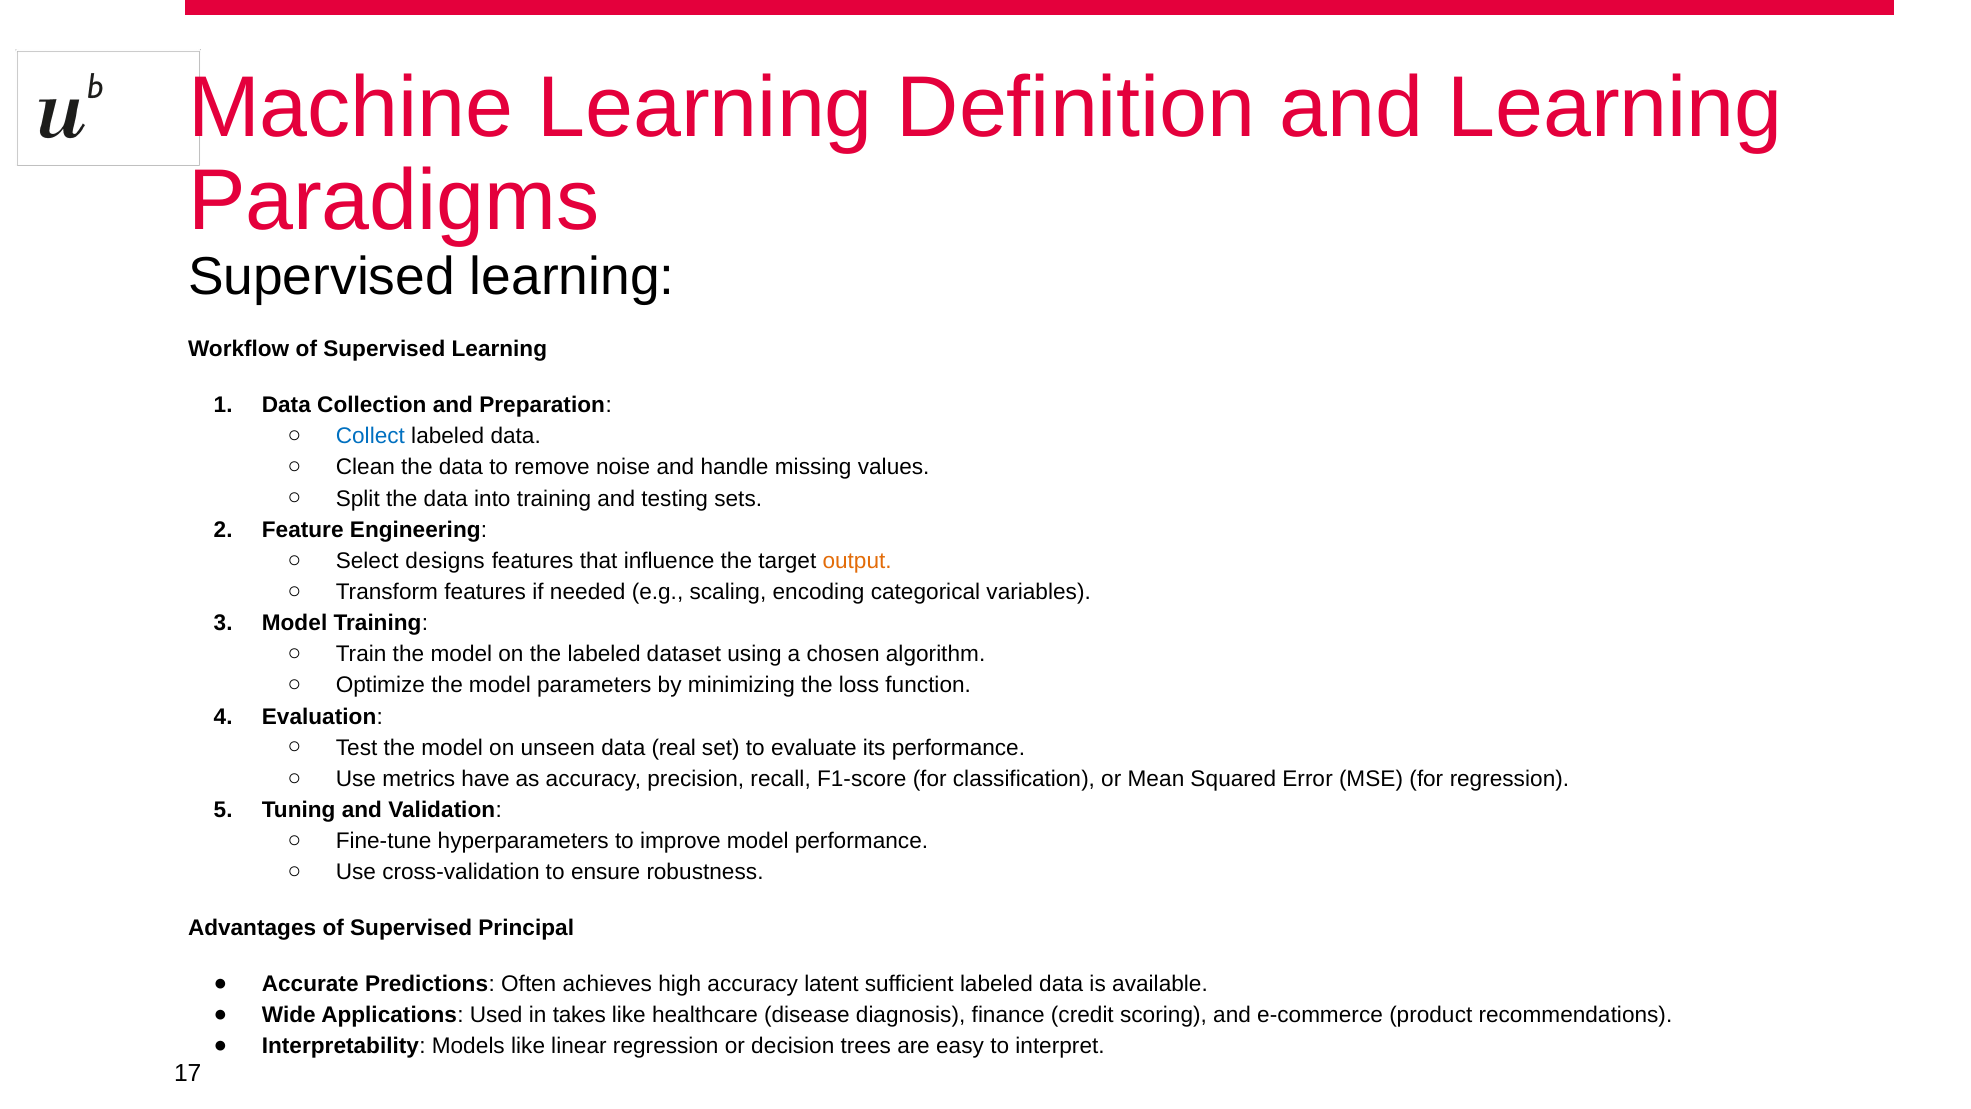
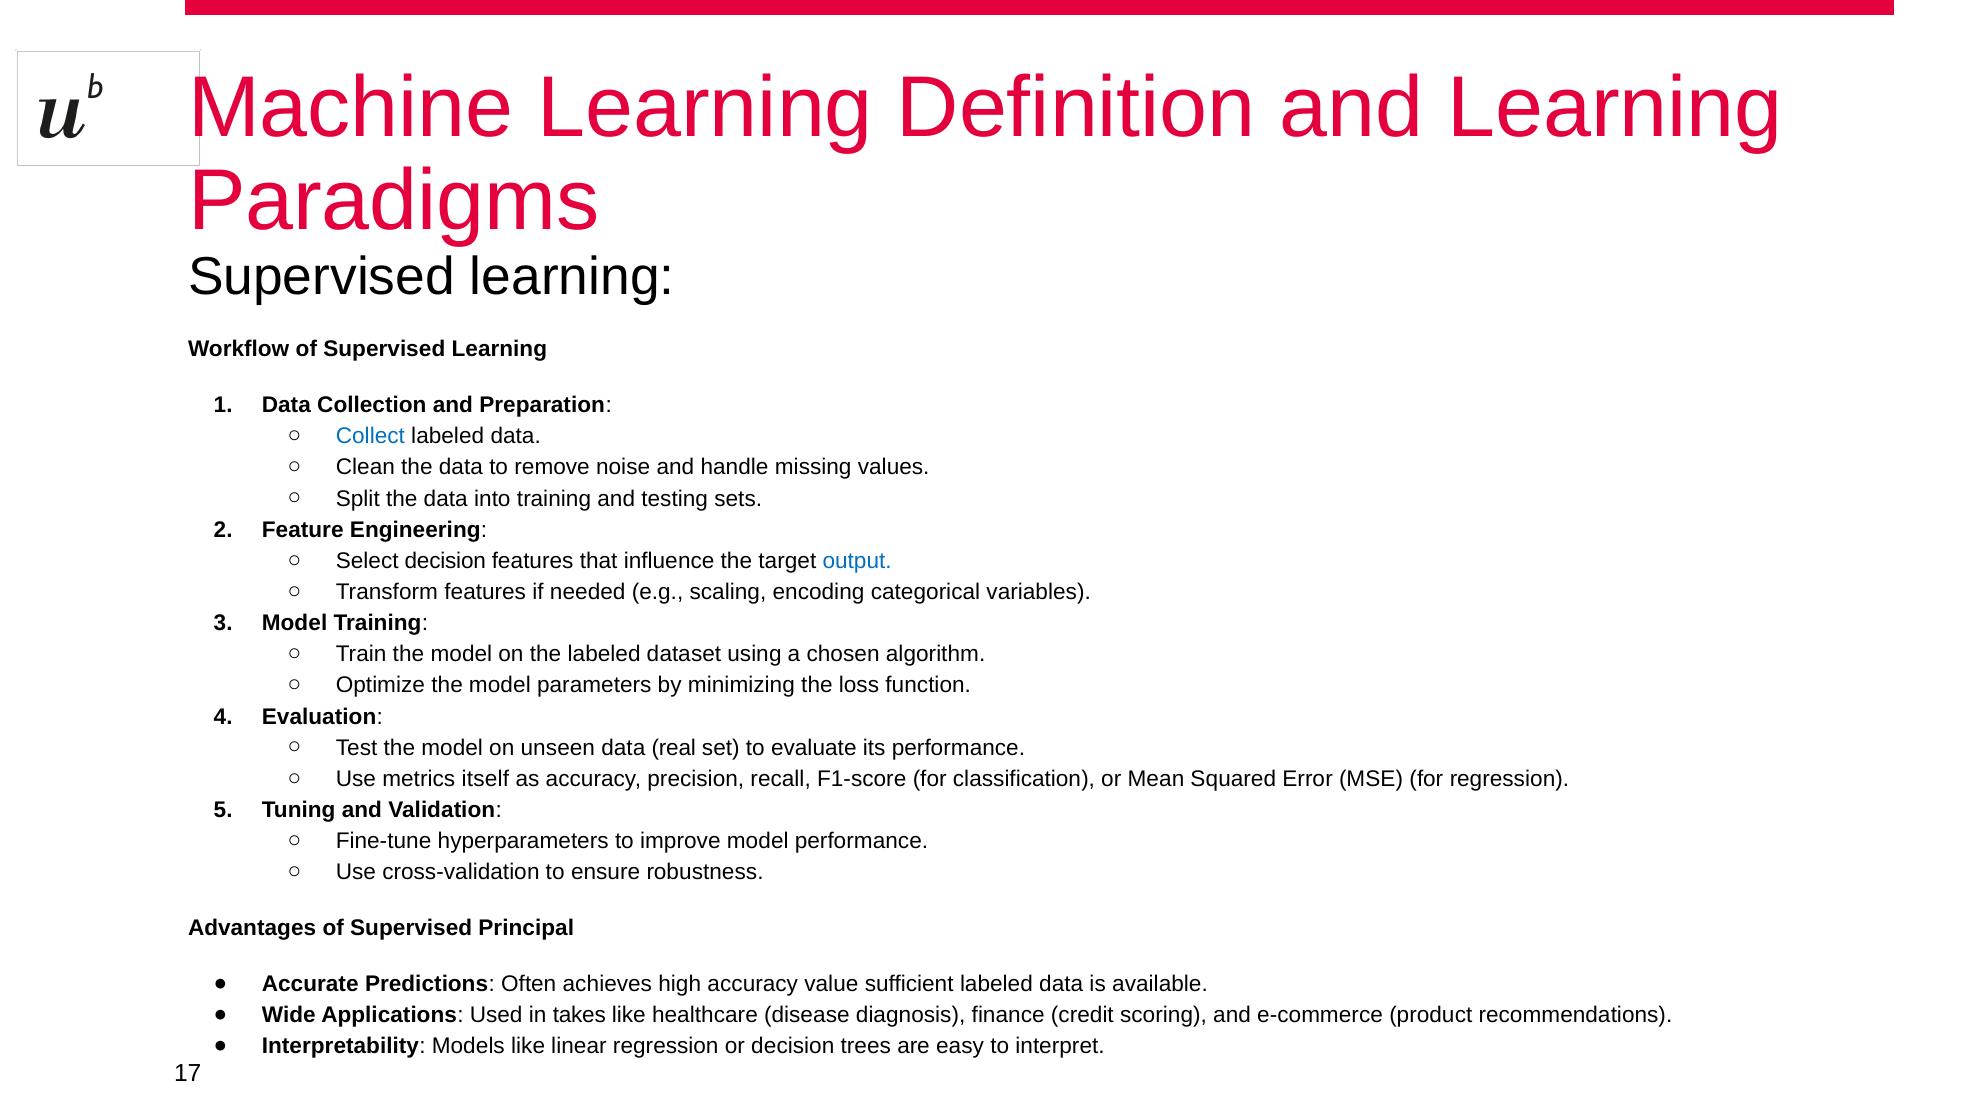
Select designs: designs -> decision (445, 561)
output colour: orange -> blue (857, 561)
have: have -> itself (485, 779)
latent: latent -> value (831, 984)
